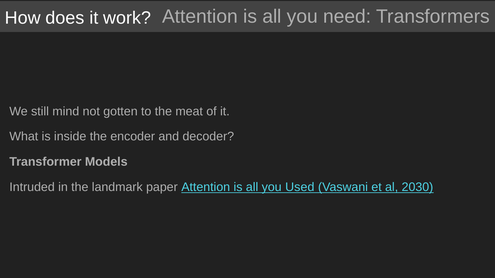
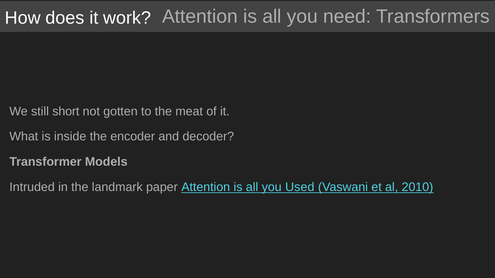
mind: mind -> short (66, 111)
2030: 2030 -> 2010 (417, 187)
